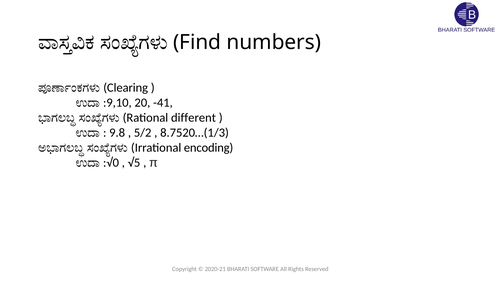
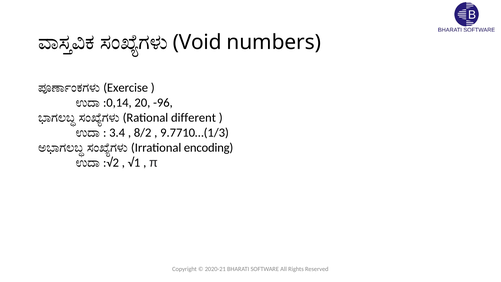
Find: Find -> Void (197, 42)
Clearing: Clearing -> Exercise (126, 88)
:9,10: :9,10 -> :0,14 (117, 103)
-41: -41 -> -96 (163, 103)
9.8: 9.8 -> 3.4 (117, 133)
5/2: 5/2 -> 8/2 (143, 133)
8.7520…(1/3: 8.7520…(1/3 -> 9.7710…(1/3 (194, 133)
:√0: :√0 -> :√2 (111, 163)
√5: √5 -> √1 (134, 163)
